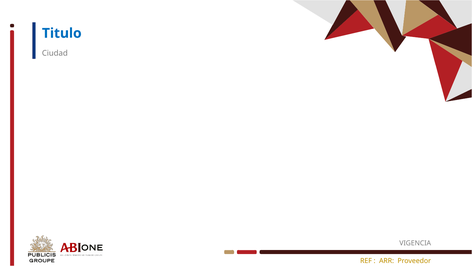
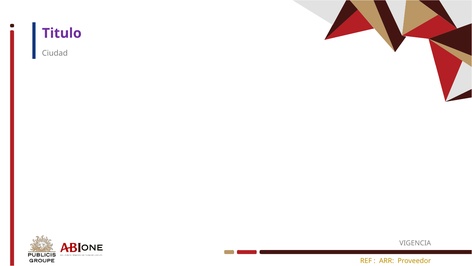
Titulo colour: blue -> purple (62, 33)
